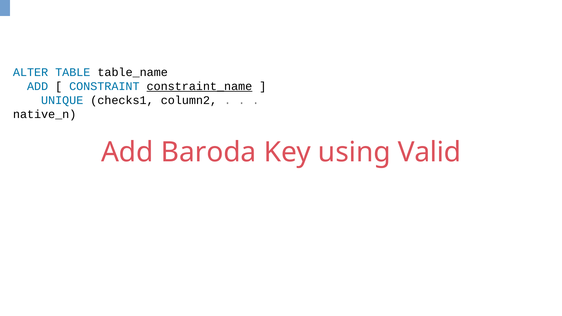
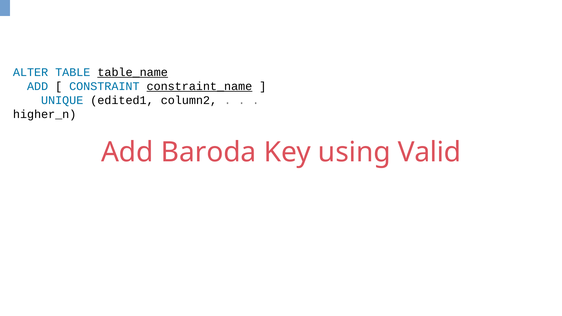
table_name underline: none -> present (133, 72)
checks1: checks1 -> edited1 (122, 100)
native_n: native_n -> higher_n (45, 114)
